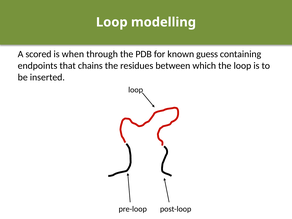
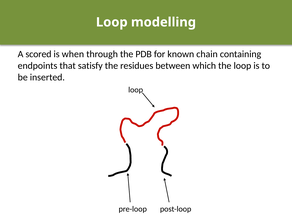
guess: guess -> chain (207, 54)
chains: chains -> satisfy (90, 66)
